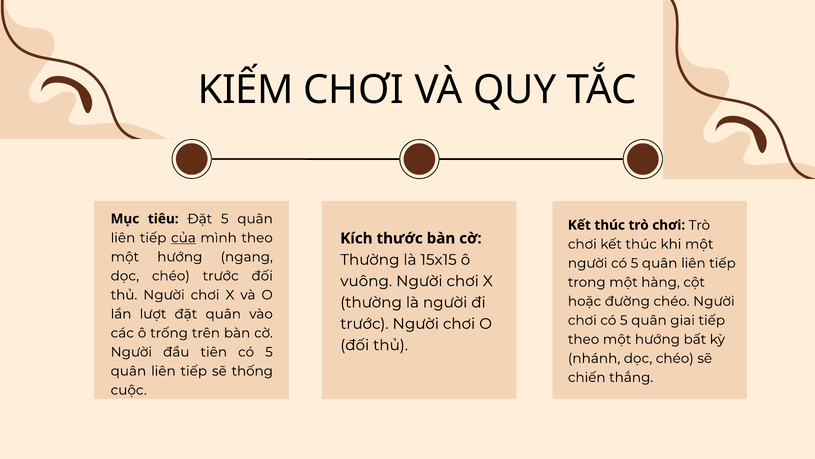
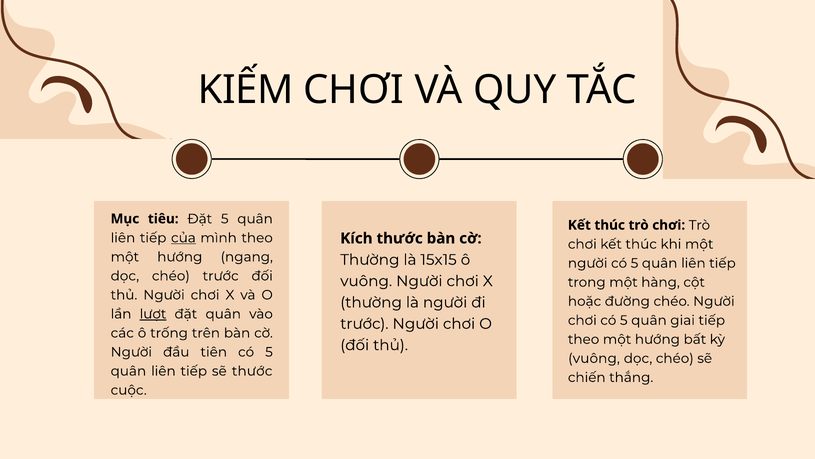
lượt underline: none -> present (153, 314)
nhánh: nhánh -> vuông (594, 358)
sẽ thống: thống -> thước (252, 371)
